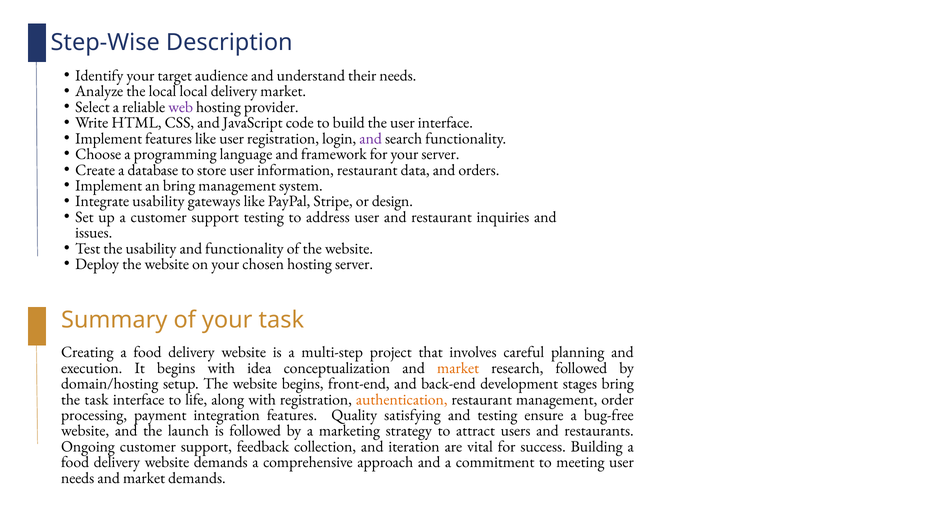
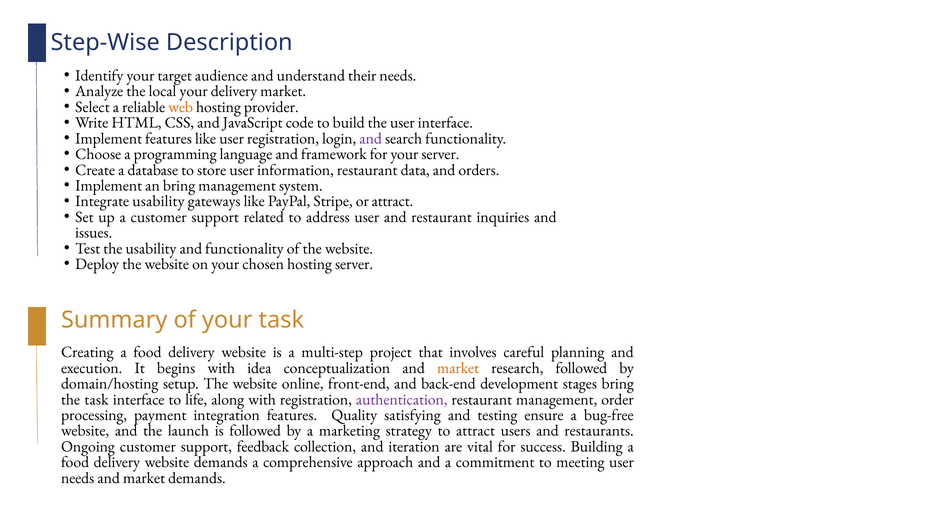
local local: local -> your (194, 91)
web colour: purple -> orange (181, 107)
or design: design -> attract (392, 201)
support testing: testing -> related (264, 217)
website begins: begins -> online (303, 384)
authentication colour: orange -> purple (402, 399)
